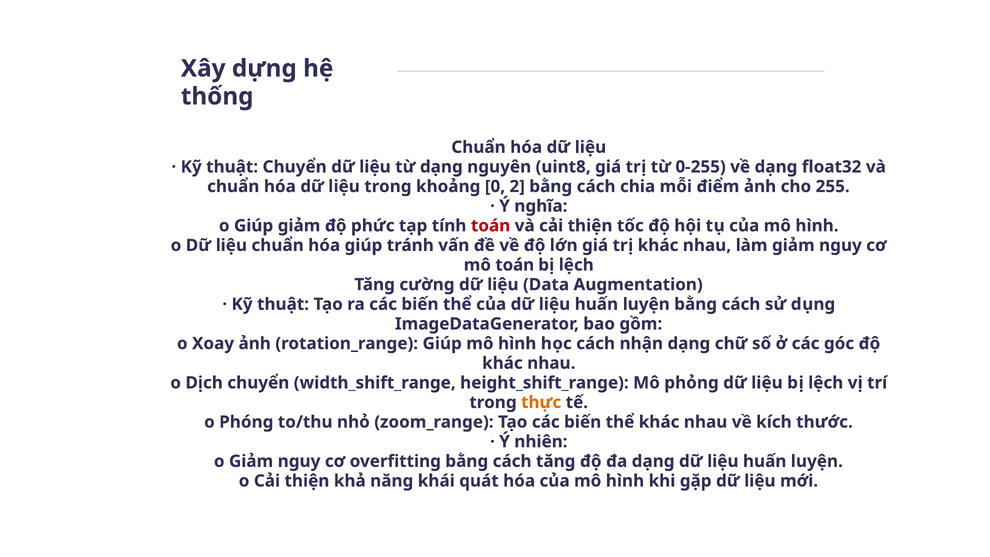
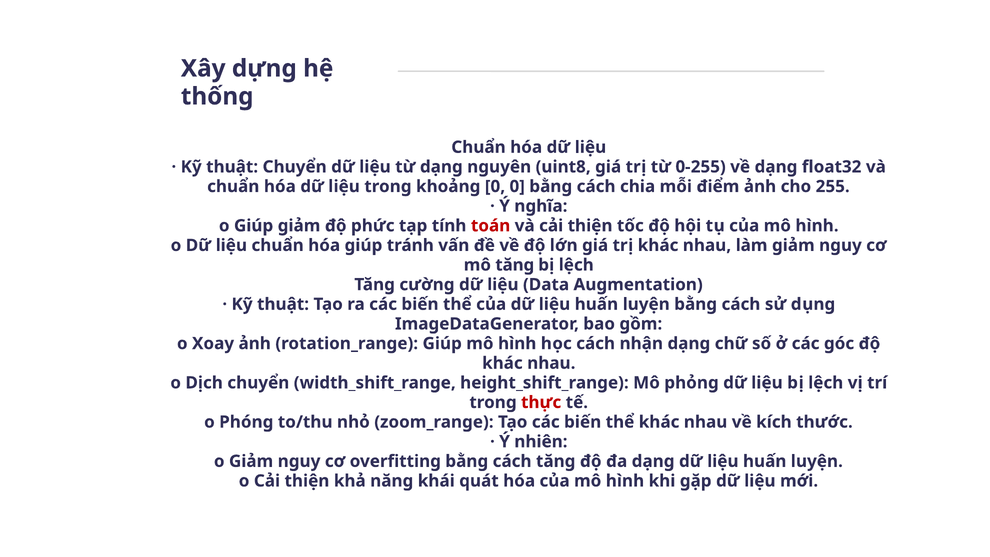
0 2: 2 -> 0 (517, 186)
mô toán: toán -> tăng (515, 265)
thực colour: orange -> red (541, 402)
